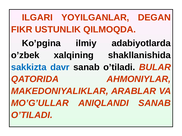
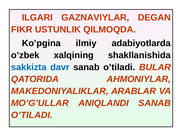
YOYILGANLAR: YOYILGANLAR -> GAZNAVIYLAR (95, 18)
